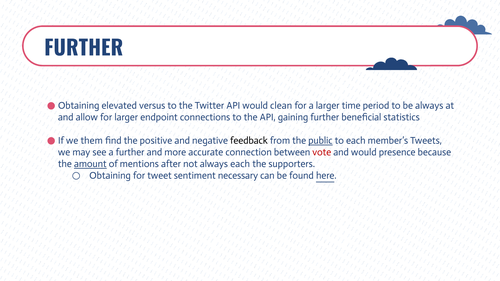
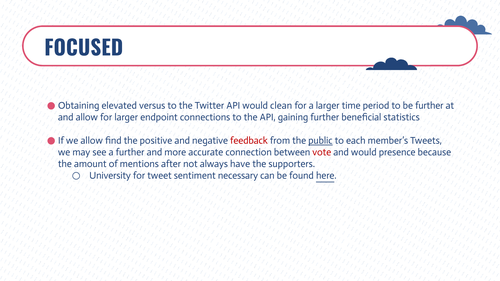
FURTHER: FURTHER -> FOCUSED (84, 49)
be always: always -> further (429, 106)
we them: them -> allow (92, 141)
feedback colour: black -> red (249, 141)
amount underline: present -> none (90, 164)
always each: each -> have (240, 164)
Obtaining: Obtaining -> University (110, 176)
